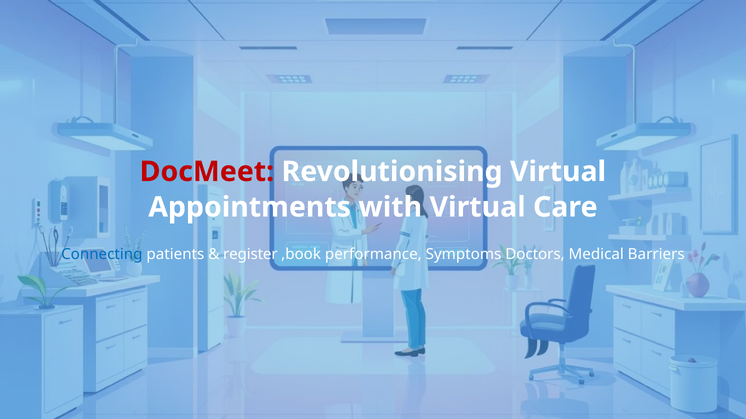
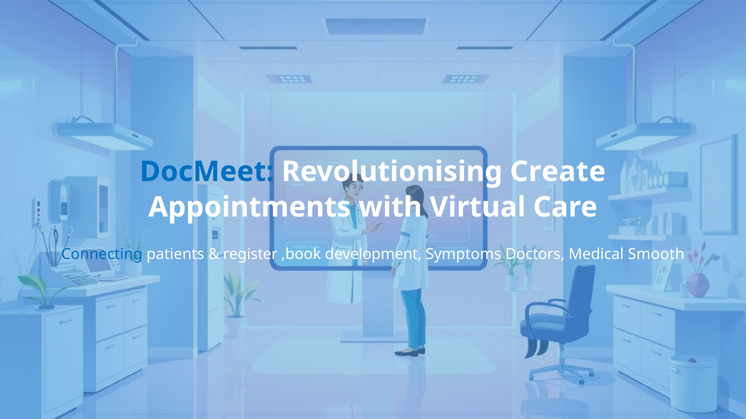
DocMeet colour: red -> blue (207, 172)
Revolutionising Virtual: Virtual -> Create (558, 172)
performance: performance -> development (373, 255)
Barriers: Barriers -> Smooth (656, 255)
